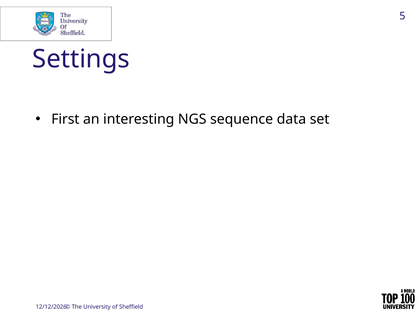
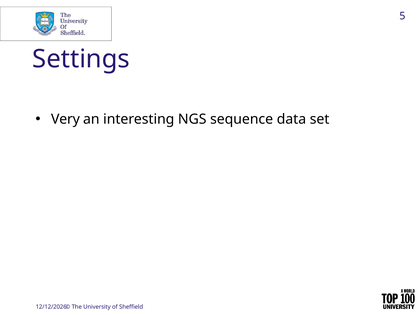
First: First -> Very (65, 119)
